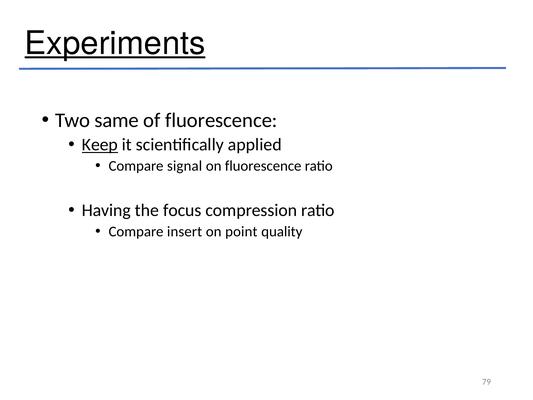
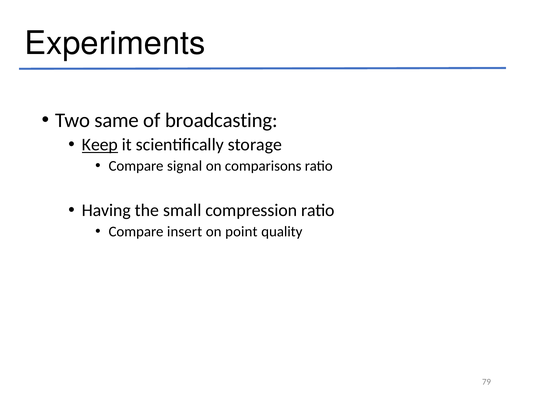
Experiments underline: present -> none (115, 43)
of fluorescence: fluorescence -> broadcasting (221, 120)
applied: applied -> storage (255, 145)
on fluorescence: fluorescence -> comparisons (263, 166)
focus: focus -> small (182, 210)
